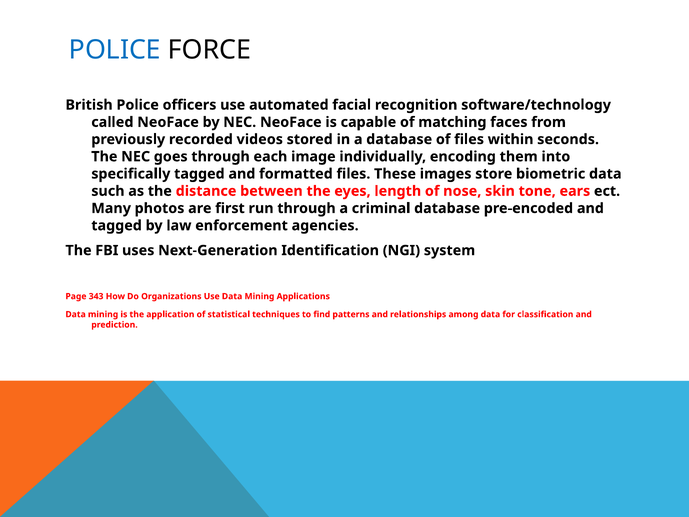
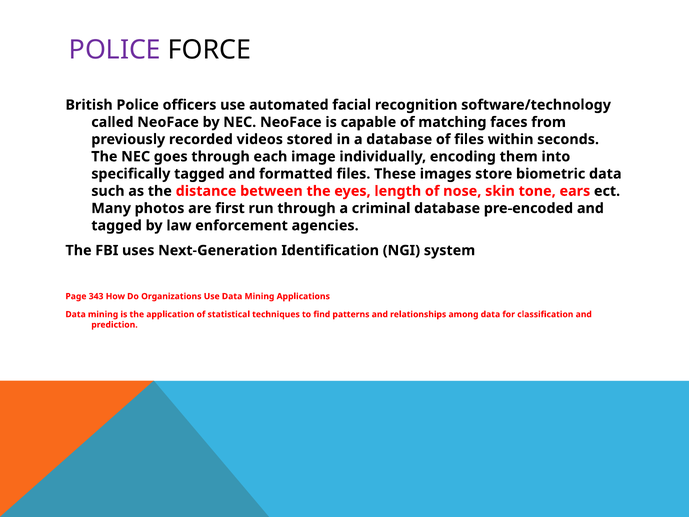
POLICE colour: blue -> purple (115, 50)
